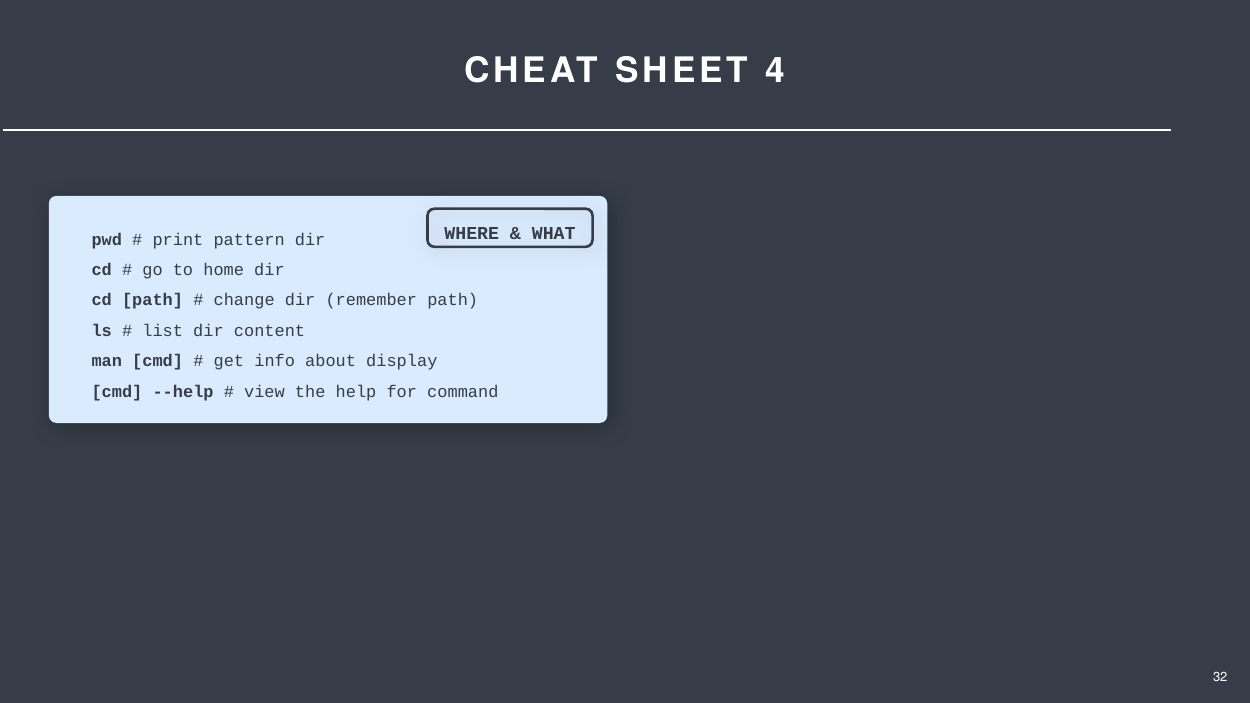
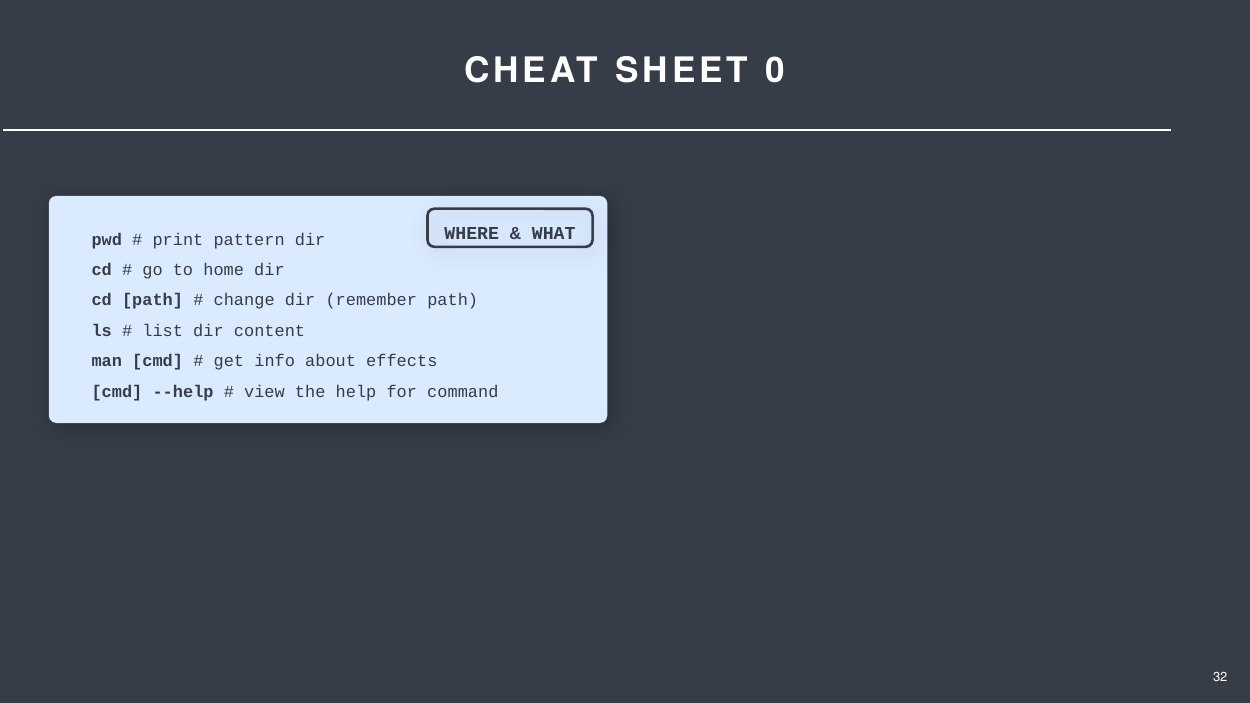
4: 4 -> 0 (776, 71)
display: display -> effects (402, 362)
